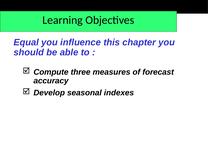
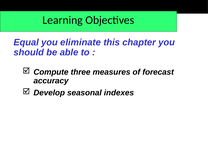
influence: influence -> eliminate (81, 42)
